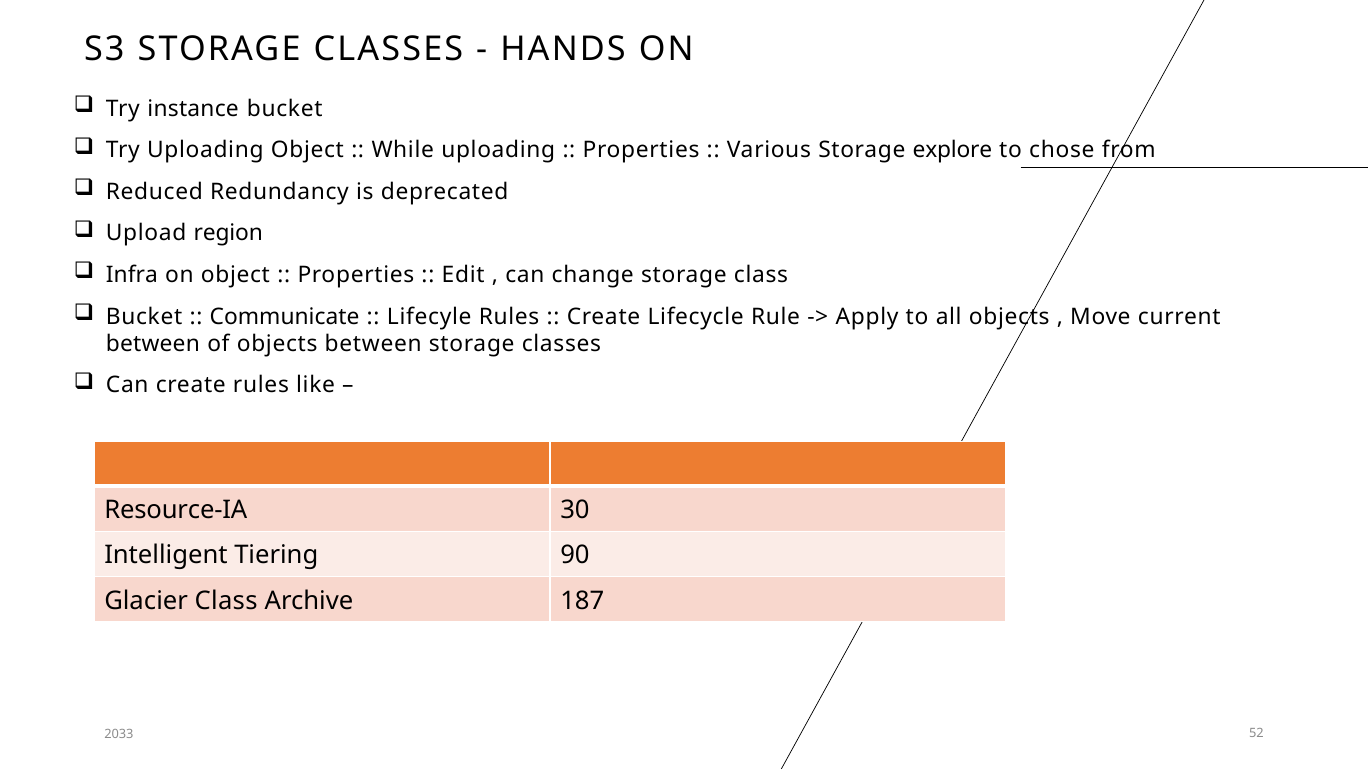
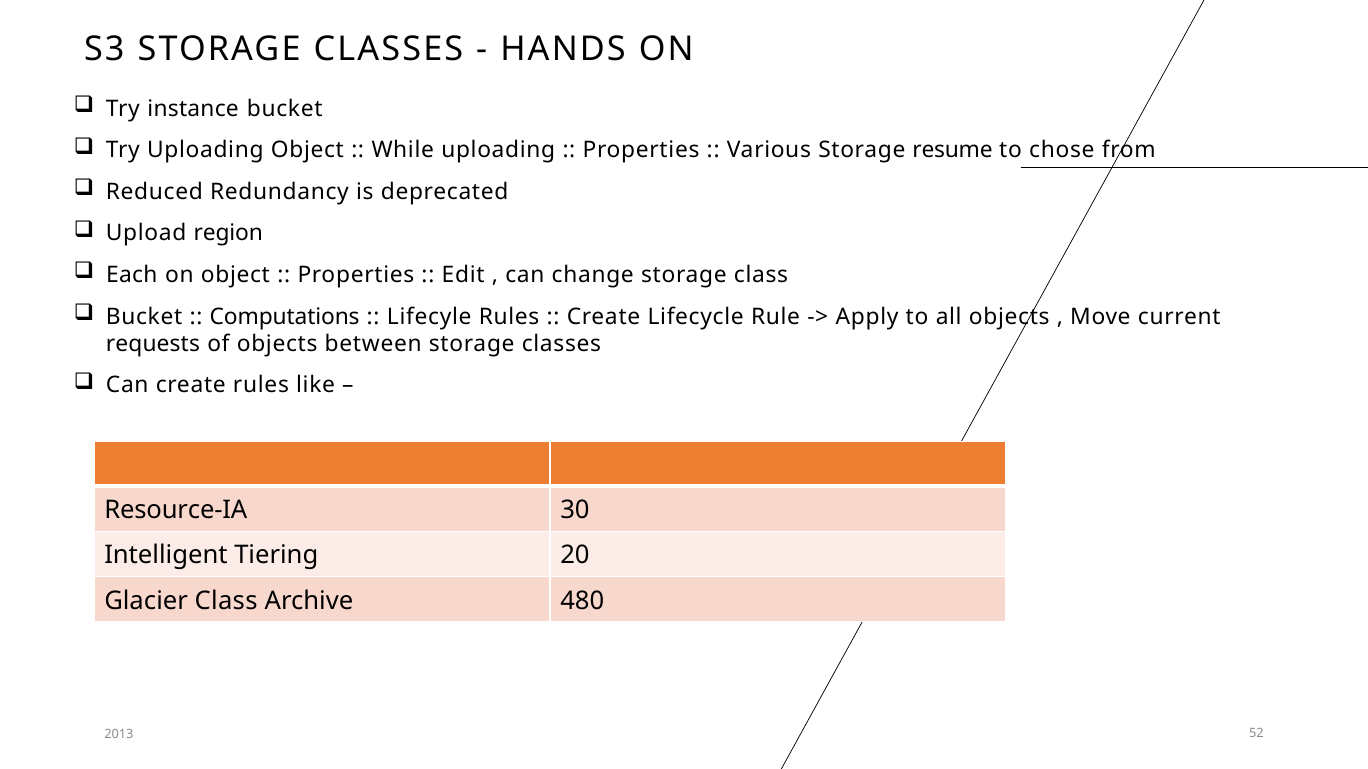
explore: explore -> resume (952, 150)
Infra: Infra -> Each (132, 275)
Communicate: Communicate -> Computations (285, 317)
between: between -> requests (153, 344)
90: 90 -> 20 (575, 556)
187: 187 -> 480 (582, 601)
2033: 2033 -> 2013 (119, 735)
